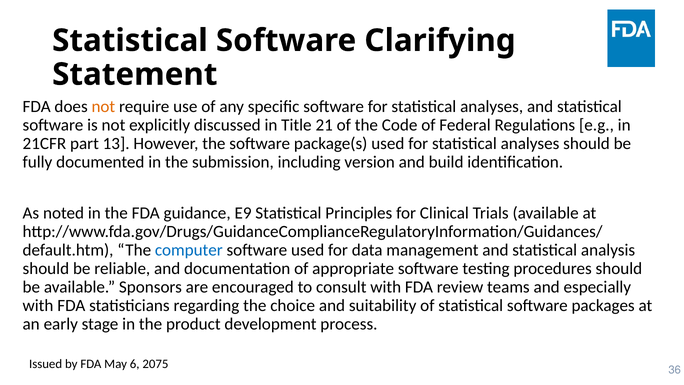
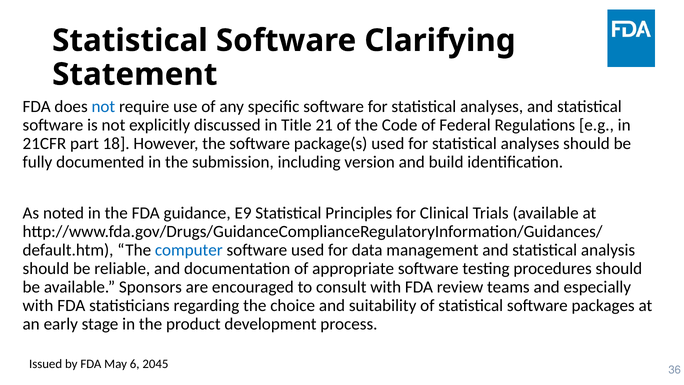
not colour: orange -> blue (103, 107)
13: 13 -> 18 (116, 143)
2075: 2075 -> 2045 (155, 364)
